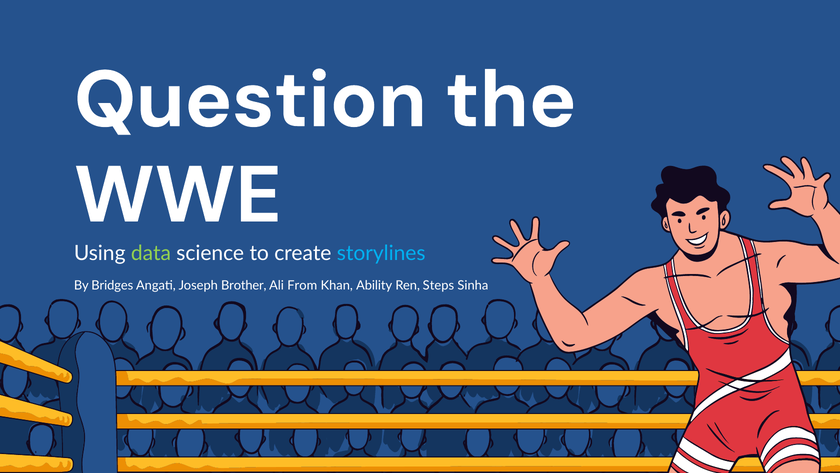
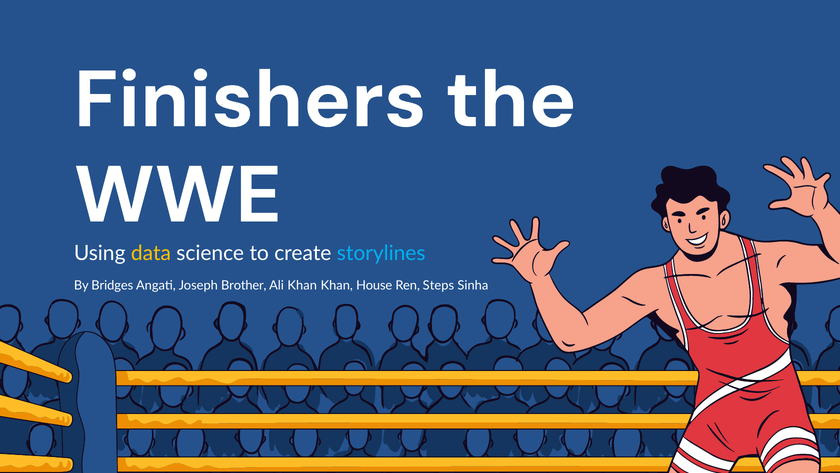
Question: Question -> Finishers (250, 100)
data colour: light green -> yellow (151, 253)
Ali From: From -> Khan (302, 285)
Ability: Ability -> House (374, 285)
